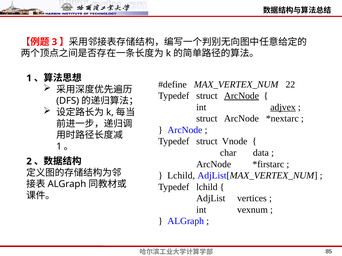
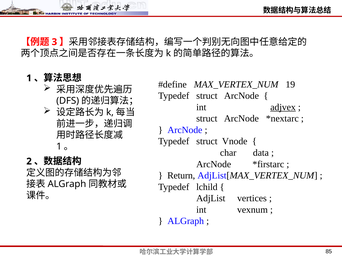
22: 22 -> 19 (290, 85)
ArcNode underline: present -> none (241, 96)
Lchild: Lchild -> Return (181, 176)
